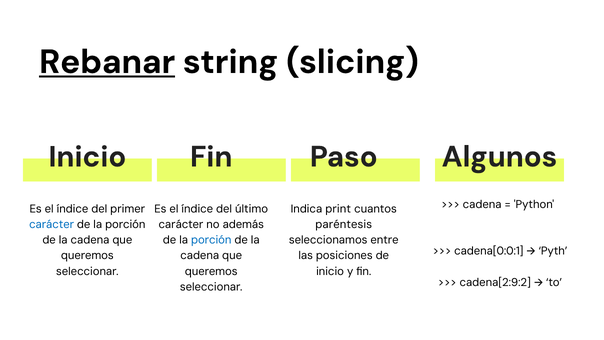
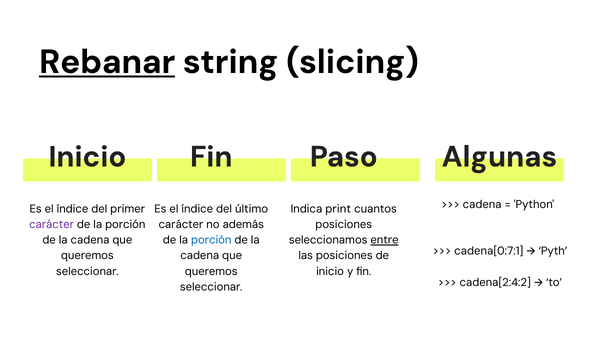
Algunos: Algunos -> Algunas (499, 157)
carácter colour: blue -> purple (52, 224)
paréntesis: paréntesis -> posiciones (344, 224)
entre underline: none -> present (385, 240)
cadena[0:0:1: cadena[0:0:1 -> cadena[0:7:1 (489, 251)
cadena[2:9:2: cadena[2:9:2 -> cadena[2:4:2 (495, 282)
